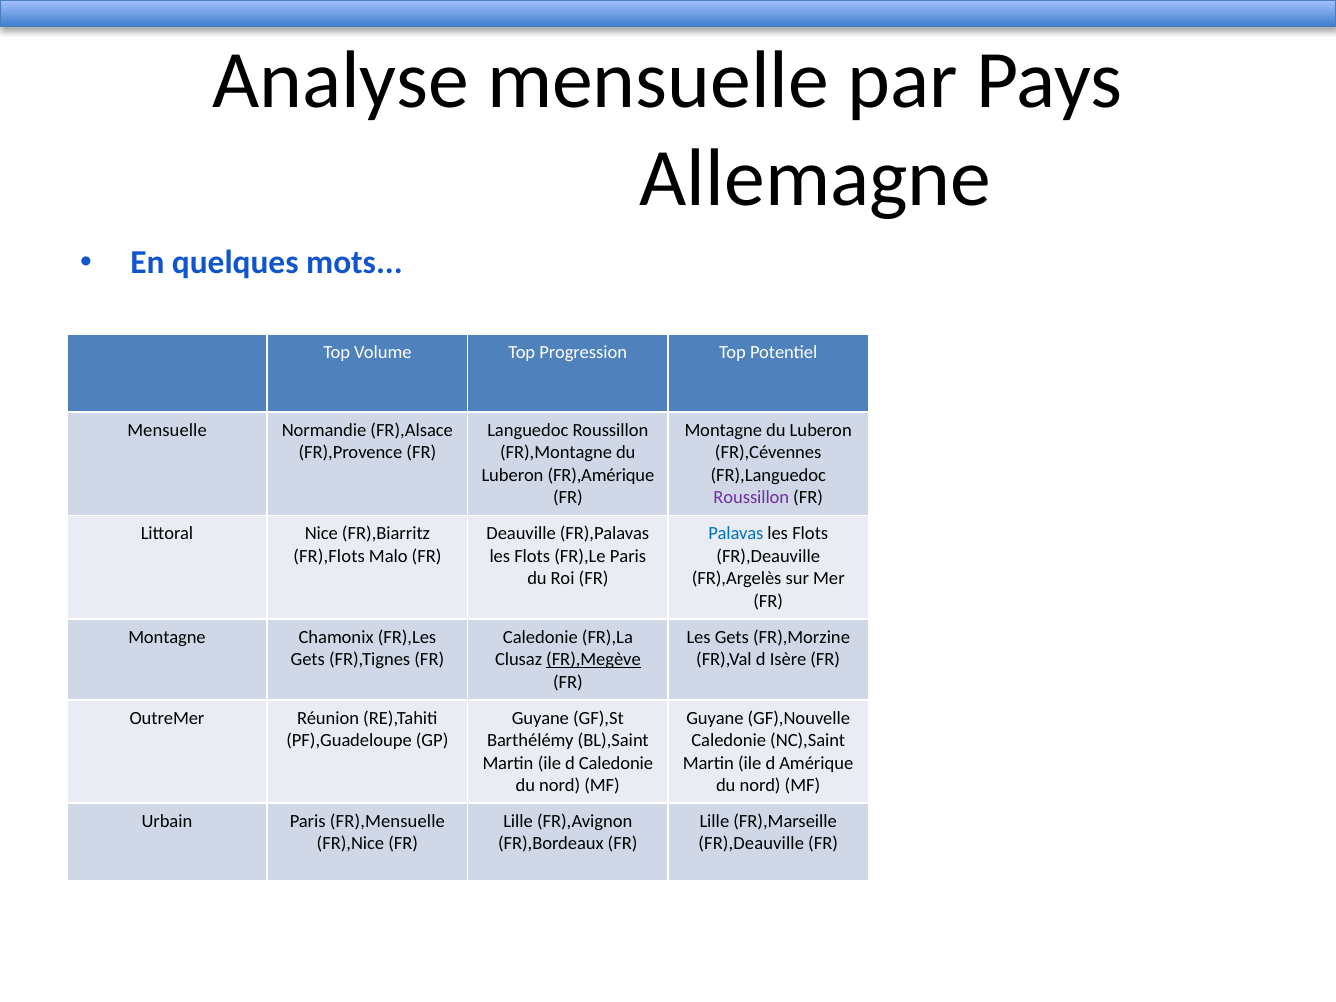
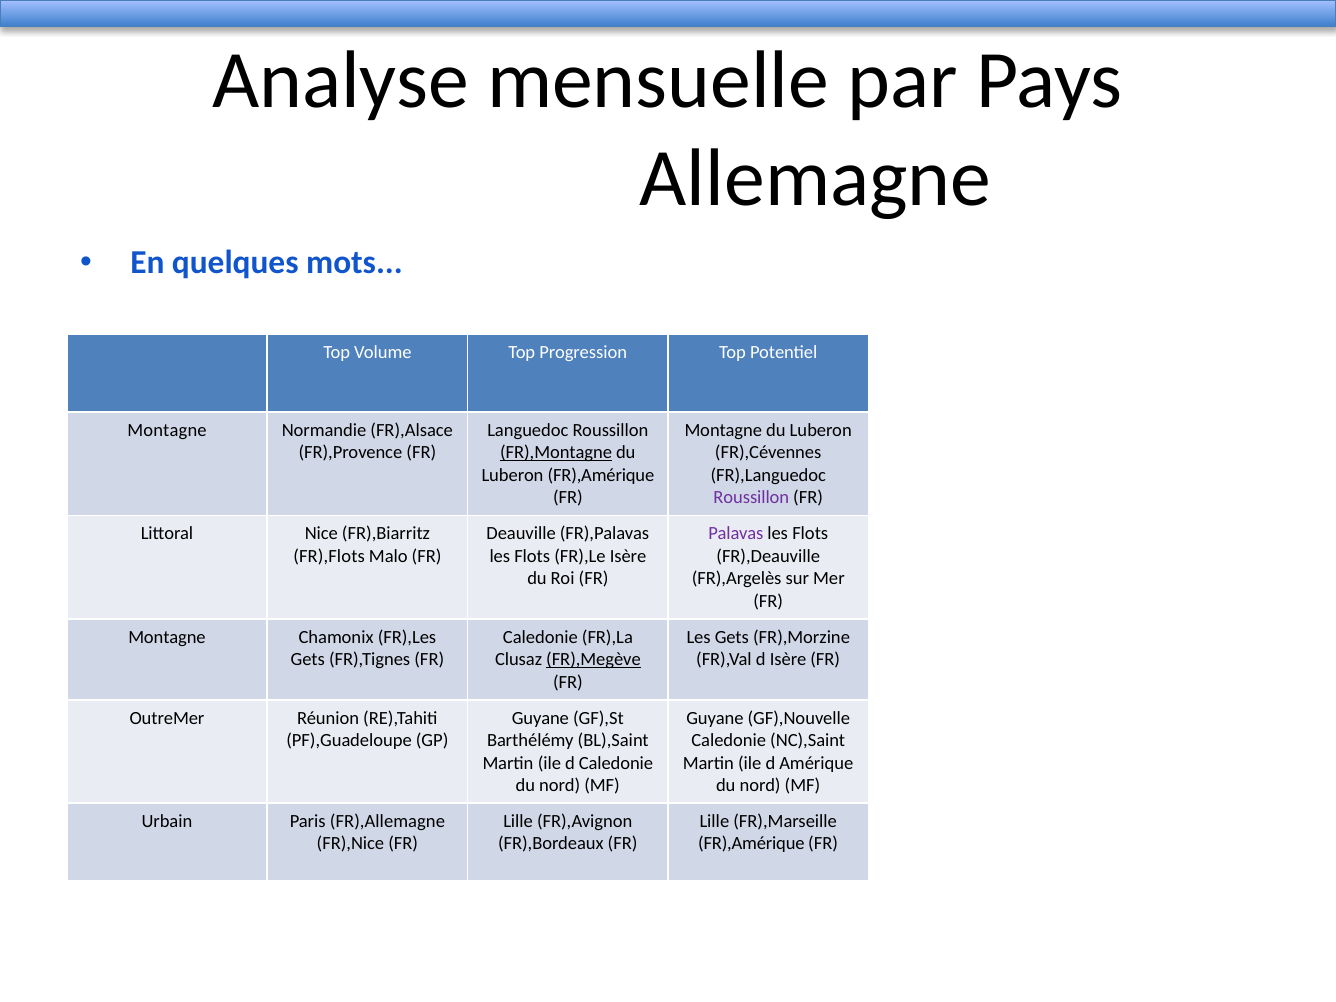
Mensuelle: Mensuelle -> Montagne (167, 430)
FR),Montagne underline: none -> present (556, 453)
Palavas colour: blue -> purple (736, 533)
FR),Le Paris: Paris -> Isère (628, 556)
FR),Mensuelle: FR),Mensuelle -> FR),Allemagne (387, 821)
FR),Deauville: FR),Deauville -> FR),Amérique (751, 844)
